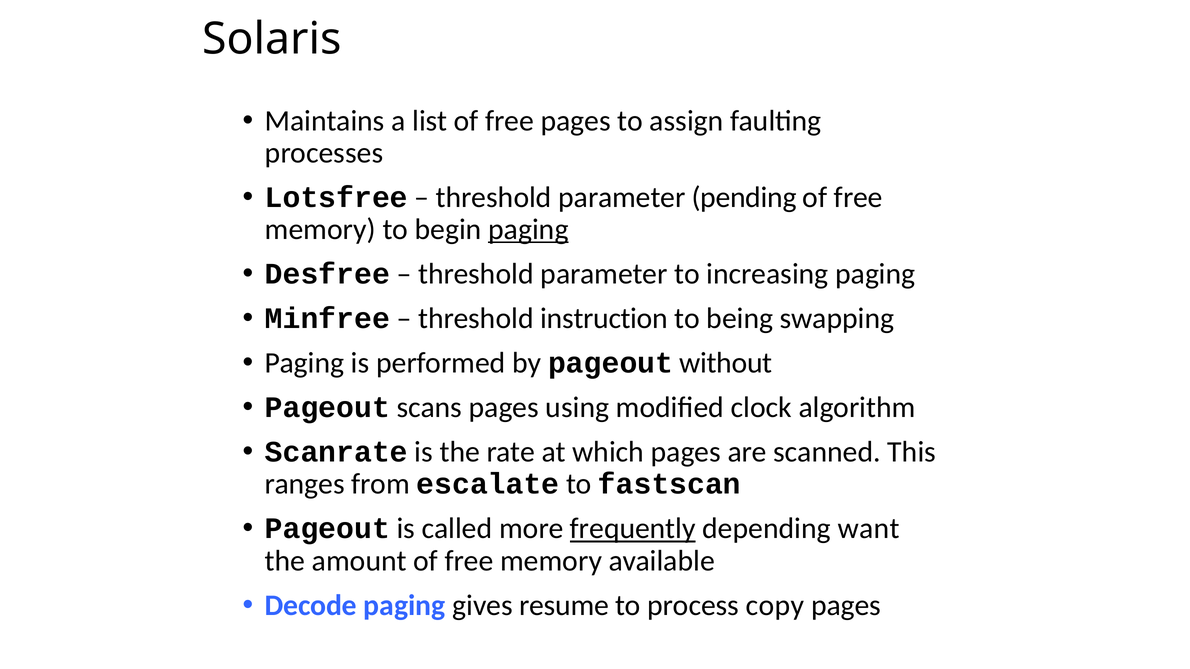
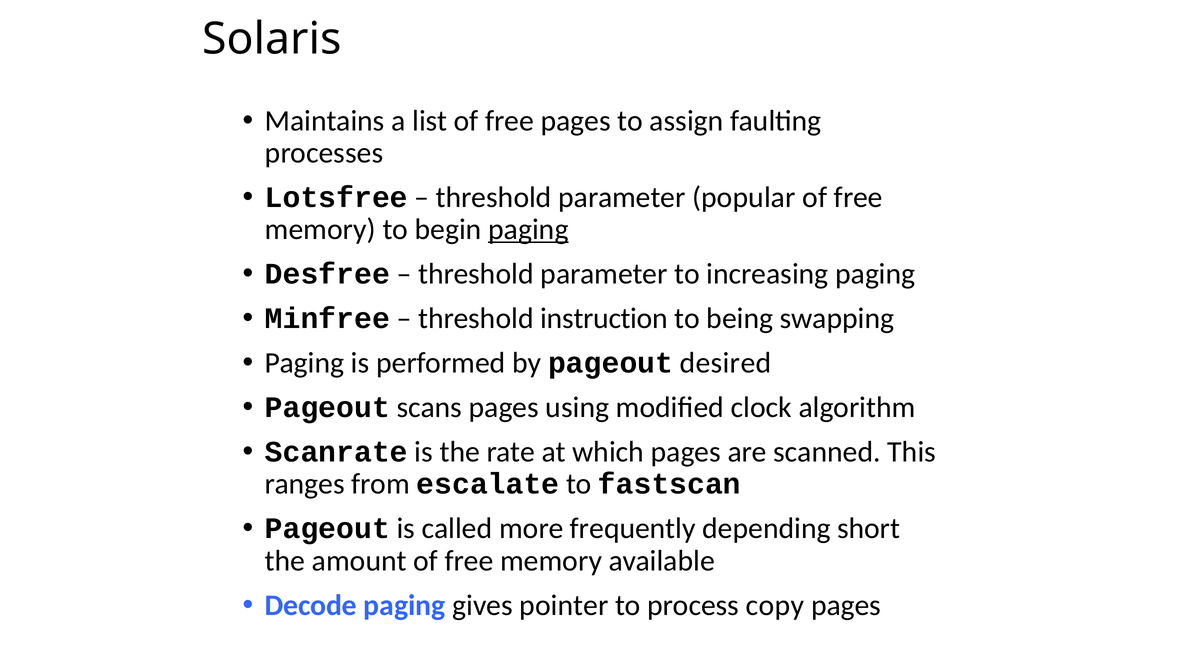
pending: pending -> popular (744, 198)
without: without -> desired (726, 363)
frequently underline: present -> none (633, 529)
want: want -> short (869, 529)
resume: resume -> pointer (564, 606)
